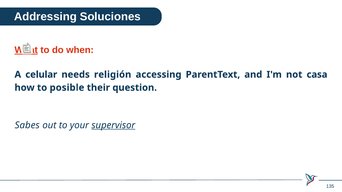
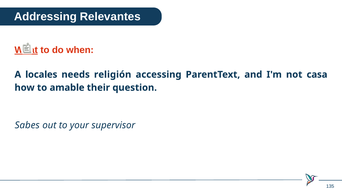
Soluciones: Soluciones -> Relevantes (110, 17)
celular: celular -> locales (41, 75)
posible: posible -> amable (67, 88)
supervisor underline: present -> none (113, 125)
